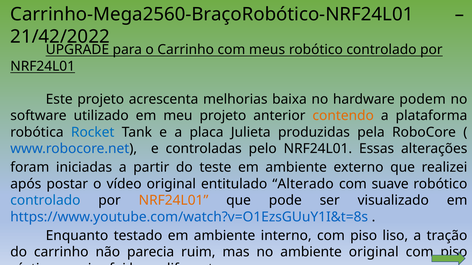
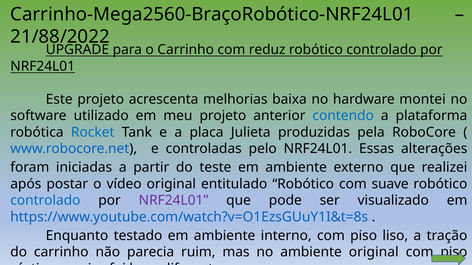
21/42/2022: 21/42/2022 -> 21/88/2022 (60, 37)
meus: meus -> reduz (267, 50)
podem: podem -> montei (423, 99)
contendo colour: orange -> blue (343, 116)
entitulado Alterado: Alterado -> Robótico (303, 184)
NRF24L01 colour: orange -> purple (174, 201)
